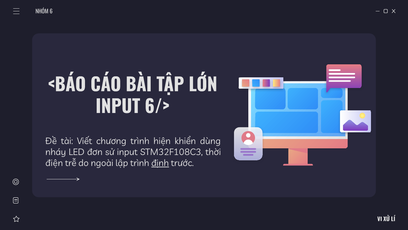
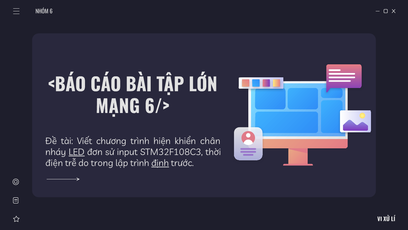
INPUT: INPUT -> MẠNG (118, 107)
dùng: dùng -> chân (210, 141)
LED underline: none -> present (77, 152)
ngoài: ngoài -> trong (102, 163)
